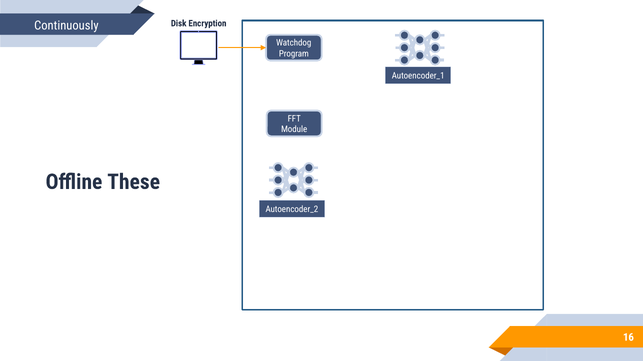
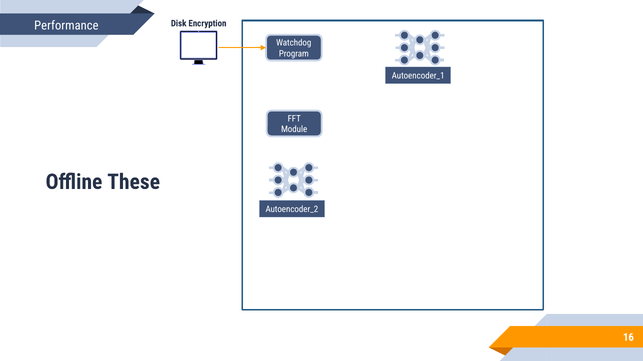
Continuously: Continuously -> Performance (66, 26)
